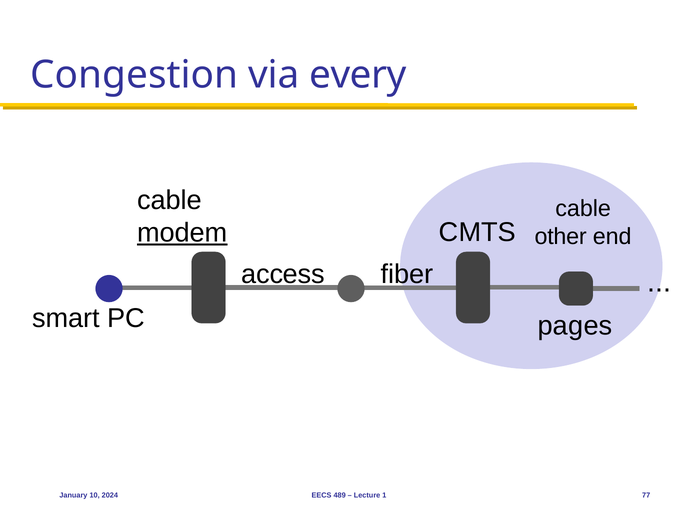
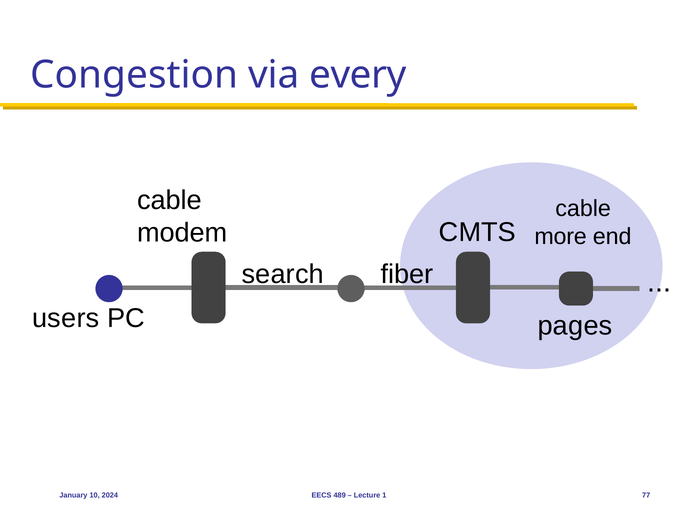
modem underline: present -> none (182, 233)
other: other -> more (561, 236)
access: access -> search (283, 274)
smart: smart -> users (66, 318)
